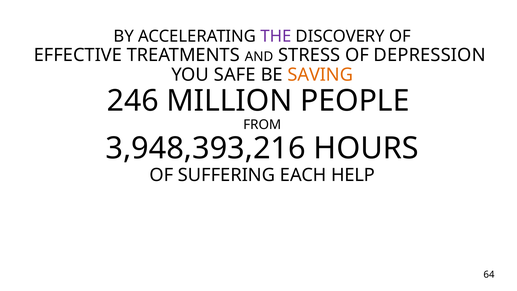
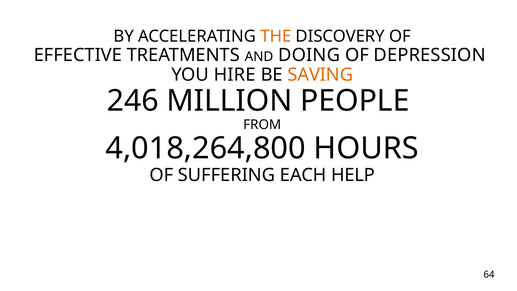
THE colour: purple -> orange (276, 36)
STRESS: STRESS -> DOING (309, 55)
SAFE: SAFE -> HIRE (235, 75)
3,948,393,216: 3,948,393,216 -> 4,018,264,800 (206, 148)
